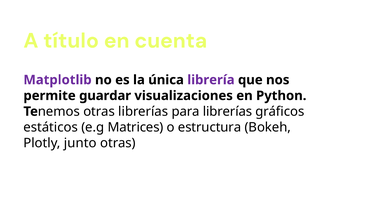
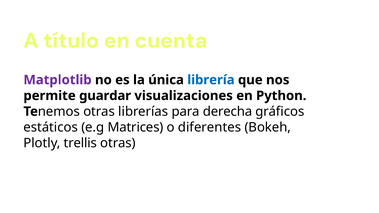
librería colour: purple -> blue (211, 80)
para librerías: librerías -> derecha (228, 112)
estructura: estructura -> diferentes (210, 127)
junto: junto -> trellis (80, 143)
